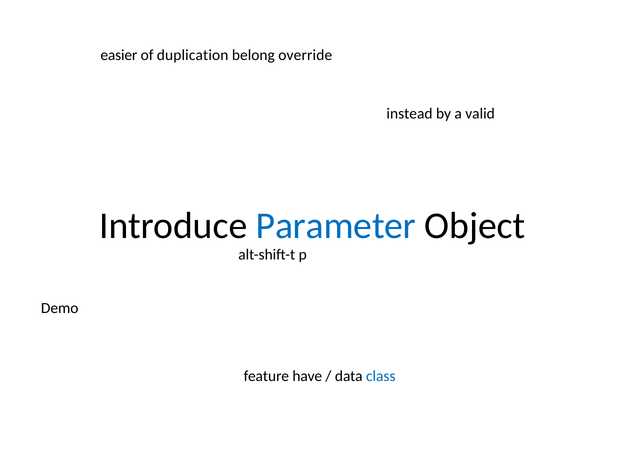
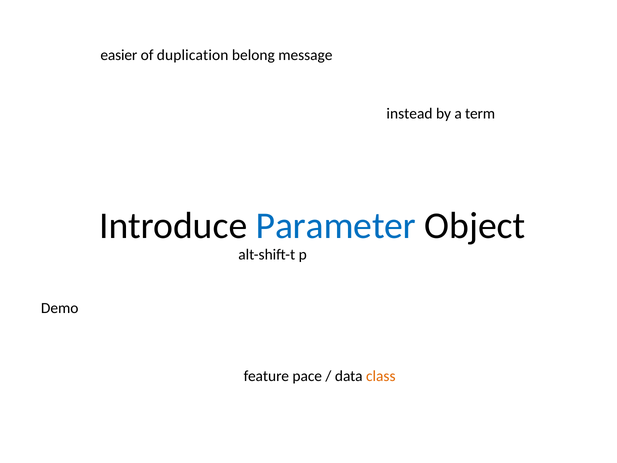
override: override -> message (305, 55)
valid: valid -> term (480, 113)
have: have -> pace (307, 376)
class colour: blue -> orange (381, 376)
